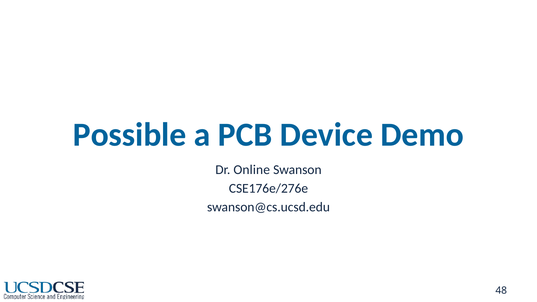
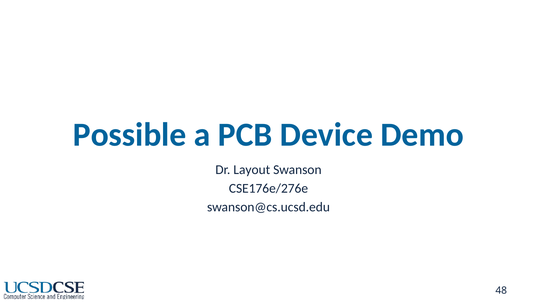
Online: Online -> Layout (252, 170)
